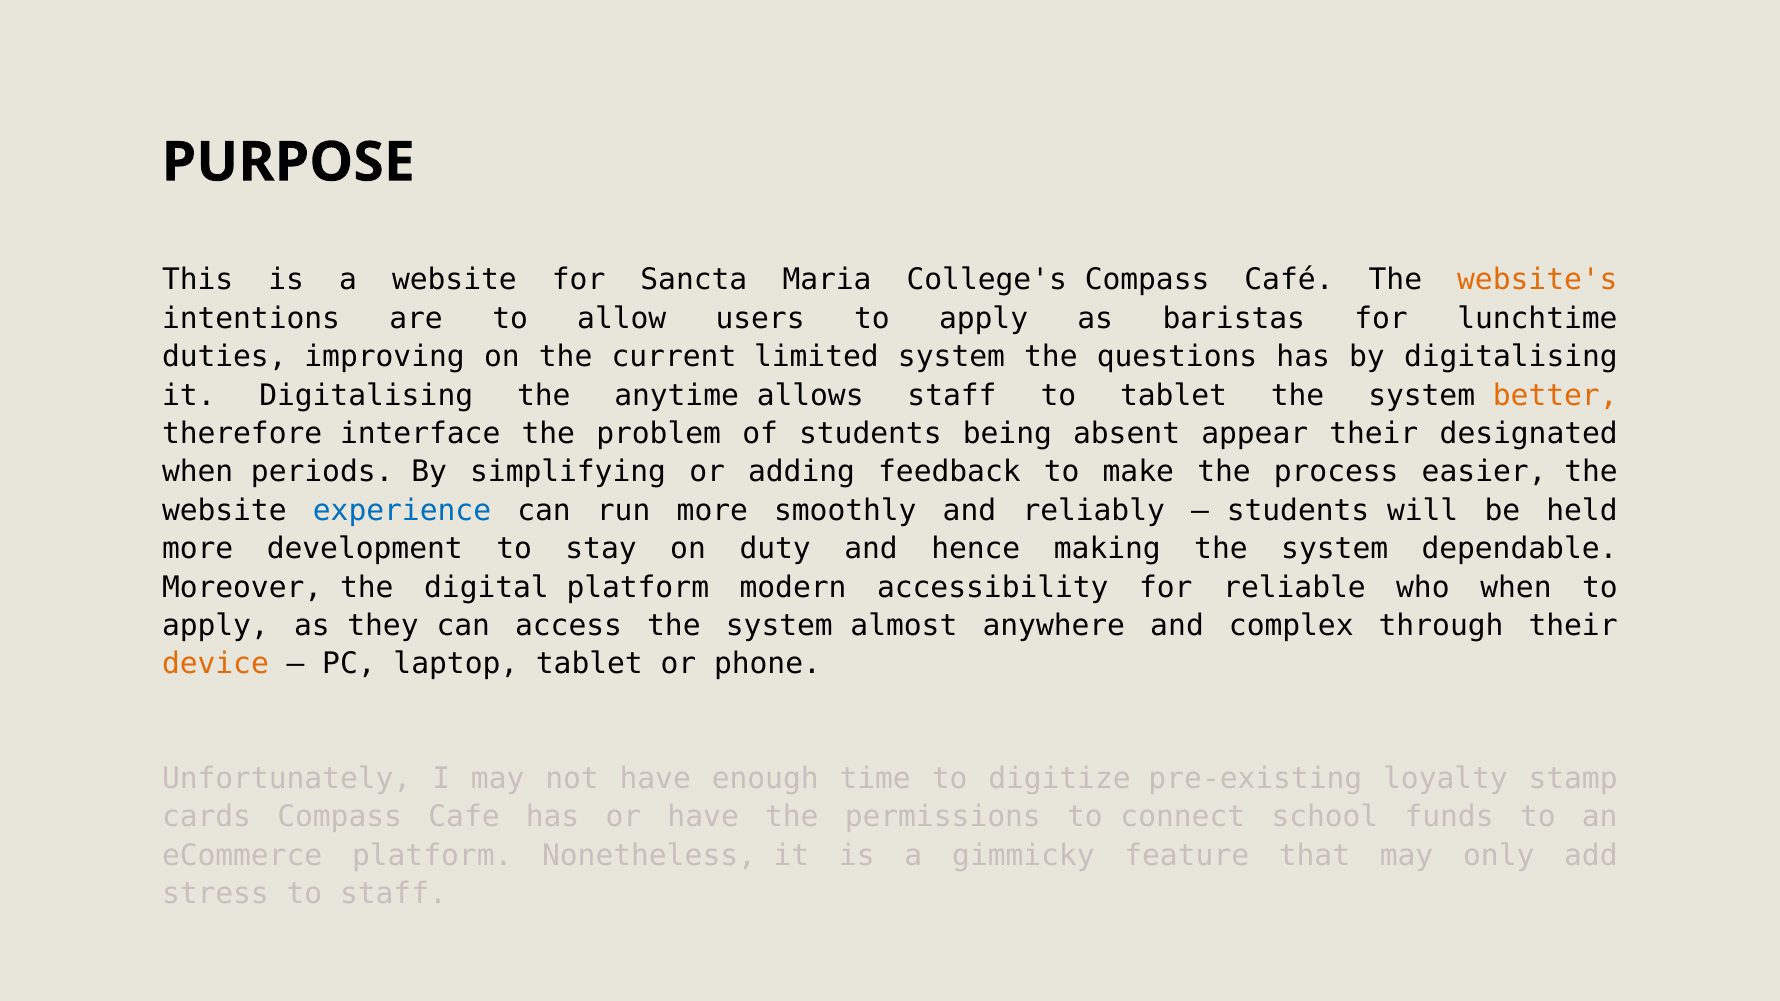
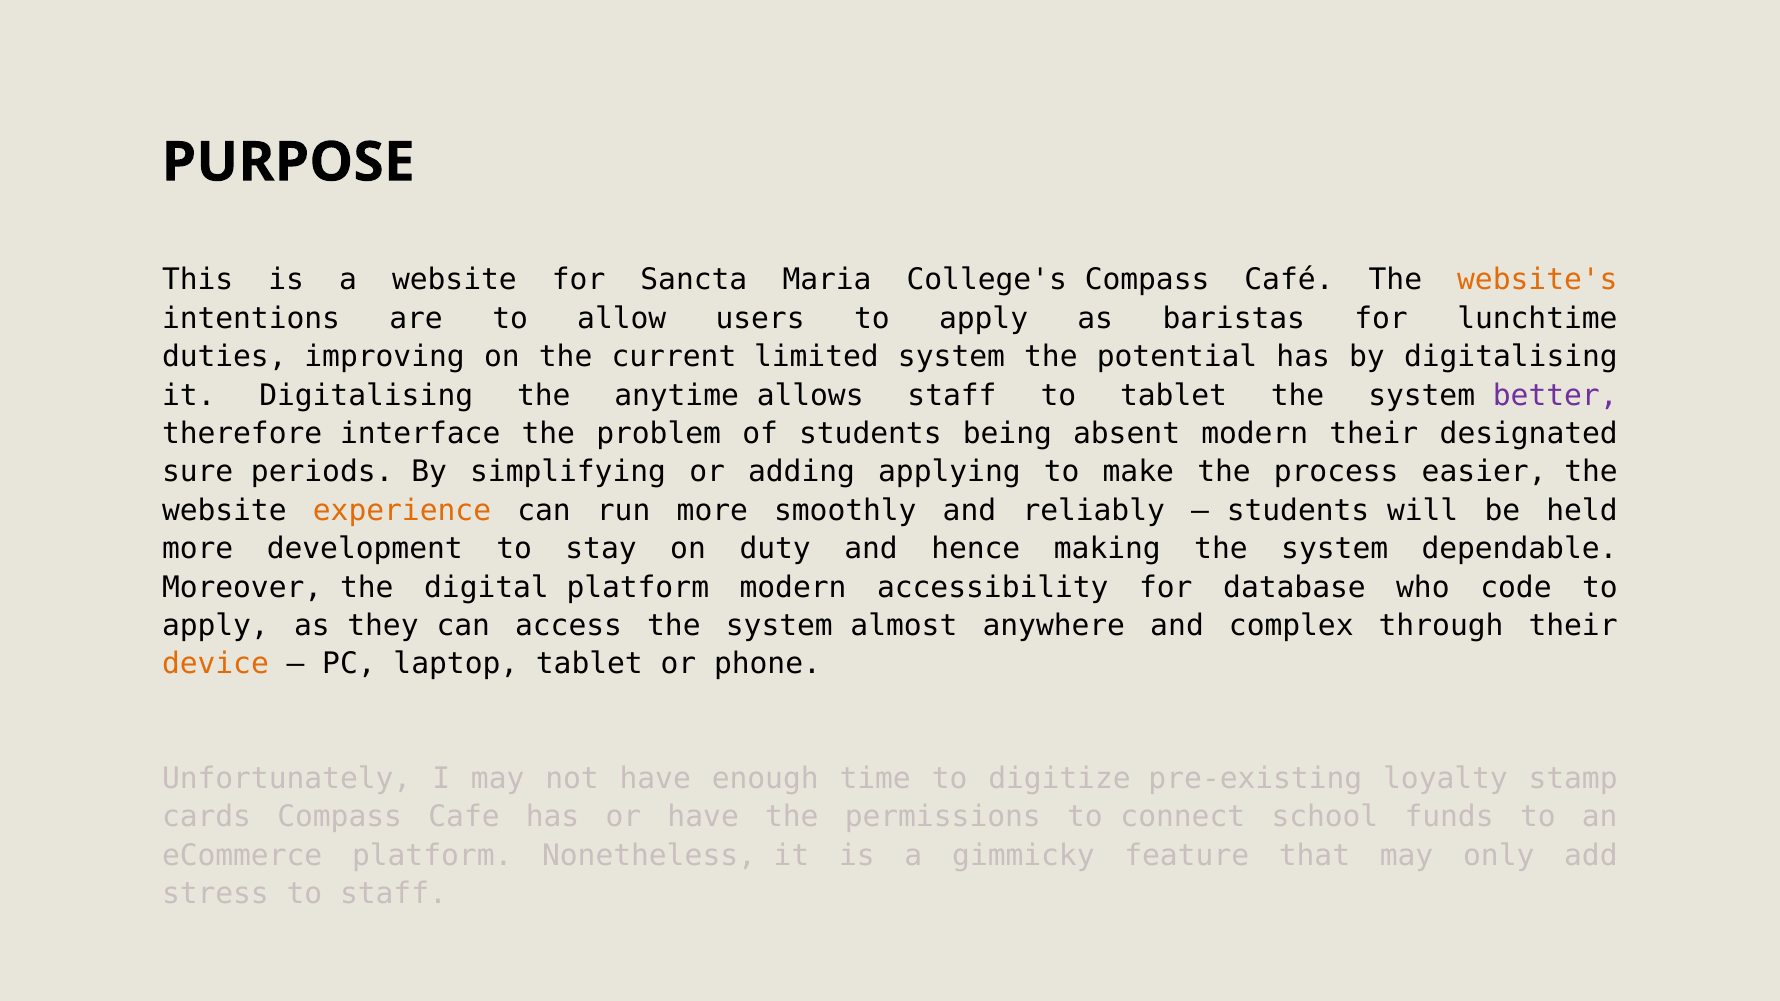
questions: questions -> potential (1177, 357)
better colour: orange -> purple (1555, 395)
absent appear: appear -> modern (1255, 434)
when: when -> sure (198, 472)
feedback: feedback -> applying (949, 472)
experience colour: blue -> orange (402, 511)
reliable: reliable -> database (1294, 587)
who when: when -> code (1516, 587)
